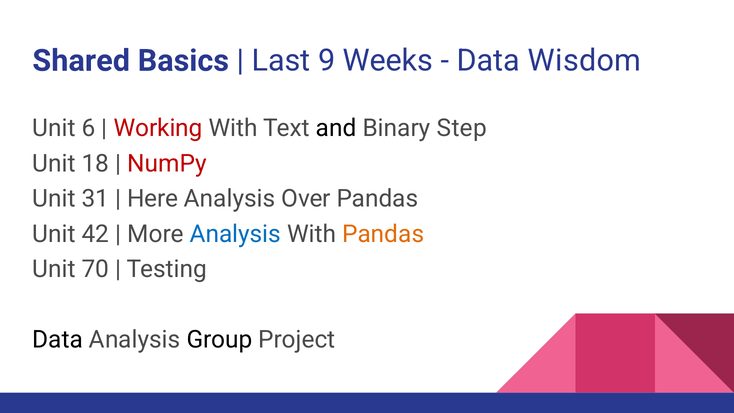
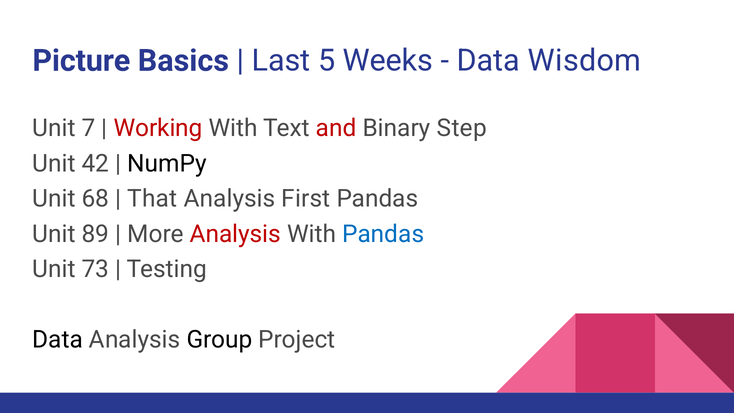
Shared: Shared -> Picture (81, 61)
9: 9 -> 5 (327, 61)
6: 6 -> 7 (89, 128)
and colour: black -> red (336, 128)
18: 18 -> 42 (95, 164)
NumPy colour: red -> black (167, 164)
31: 31 -> 68 (95, 199)
Here: Here -> That (152, 199)
Over: Over -> First (306, 199)
42: 42 -> 89 (95, 234)
Analysis colour: blue -> red (235, 234)
Pandas colour: orange -> blue (383, 234)
70: 70 -> 73 (95, 269)
